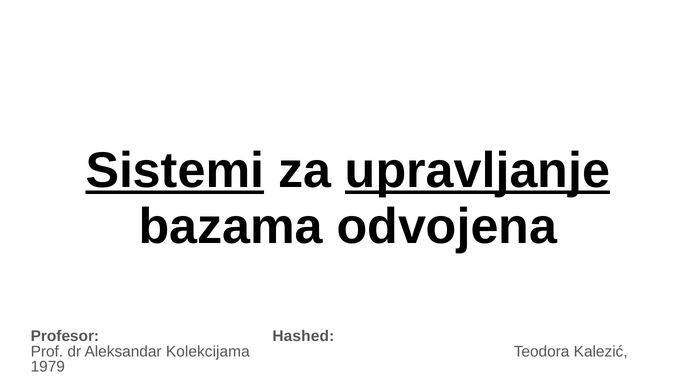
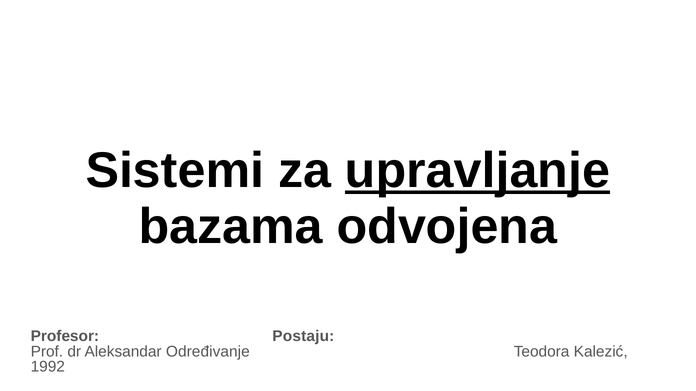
Sistemi underline: present -> none (175, 171)
Hashed: Hashed -> Postaju (303, 336)
Kolekcijama: Kolekcijama -> Određivanje (208, 352)
1979: 1979 -> 1992 (48, 367)
